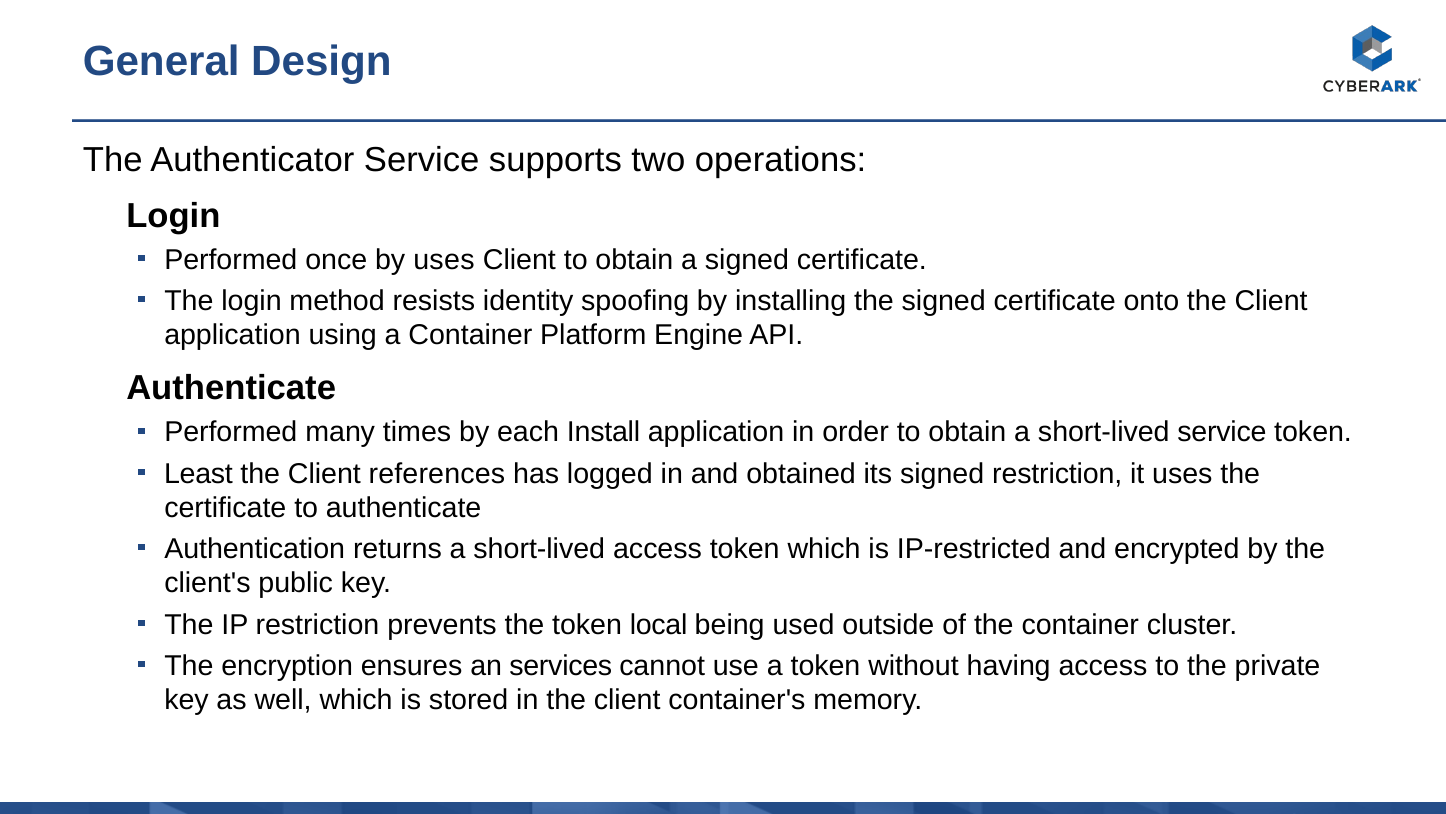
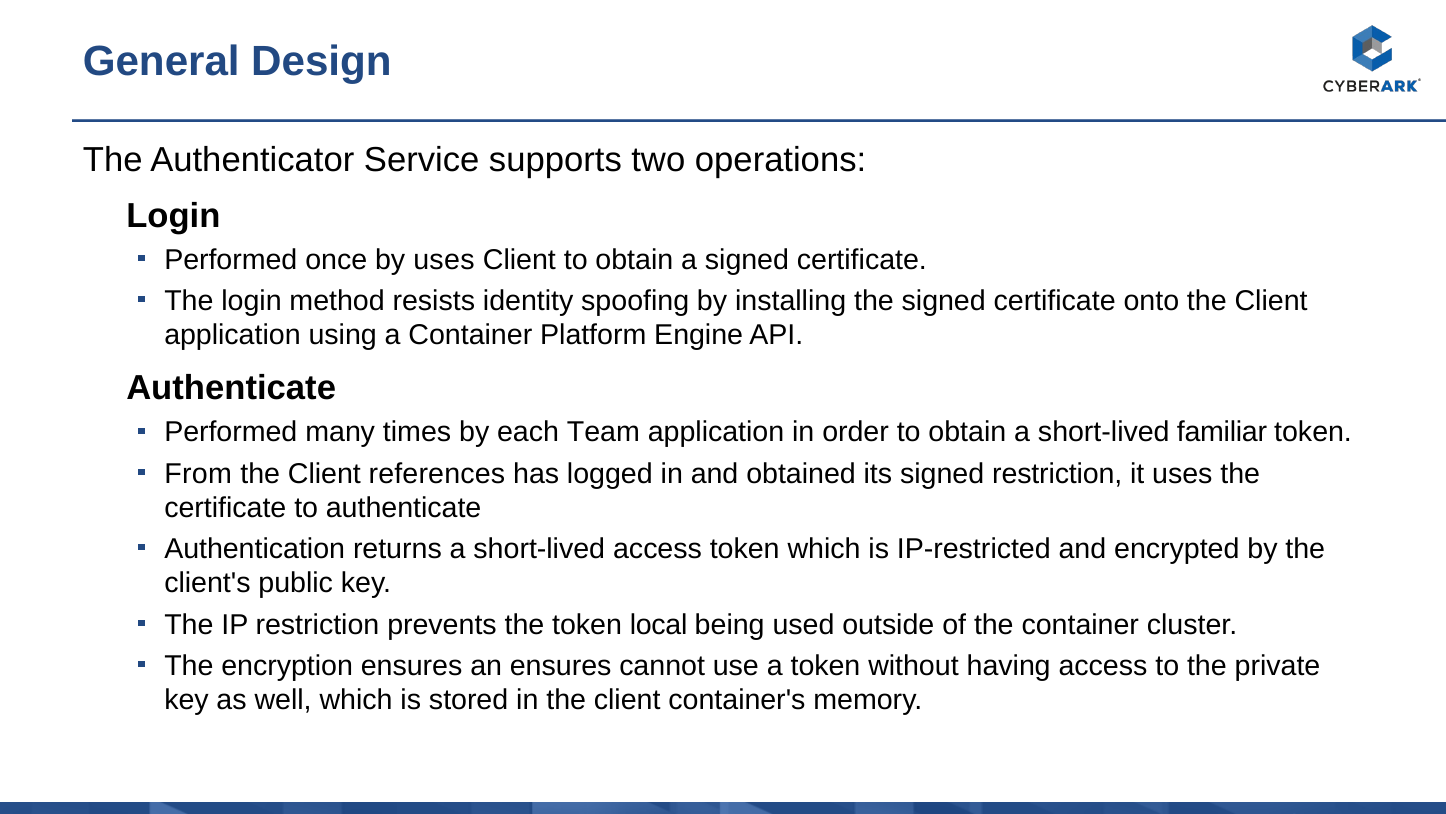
Install: Install -> Team (603, 432)
short-lived service: service -> familiar (1222, 432)
Least: Least -> From (198, 473)
an services: services -> ensures (561, 665)
